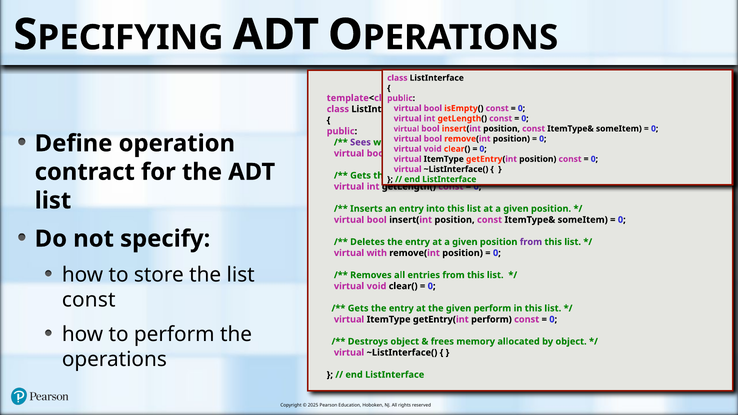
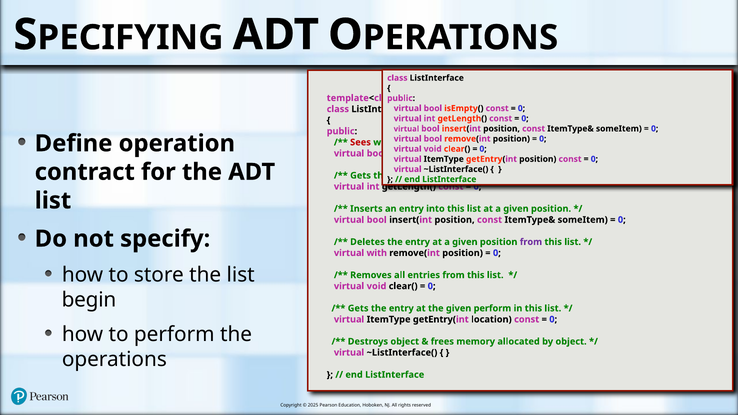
Sees colour: purple -> red (360, 142)
const: const -> begin (89, 300)
getEntry(int perform: perform -> location (491, 319)
